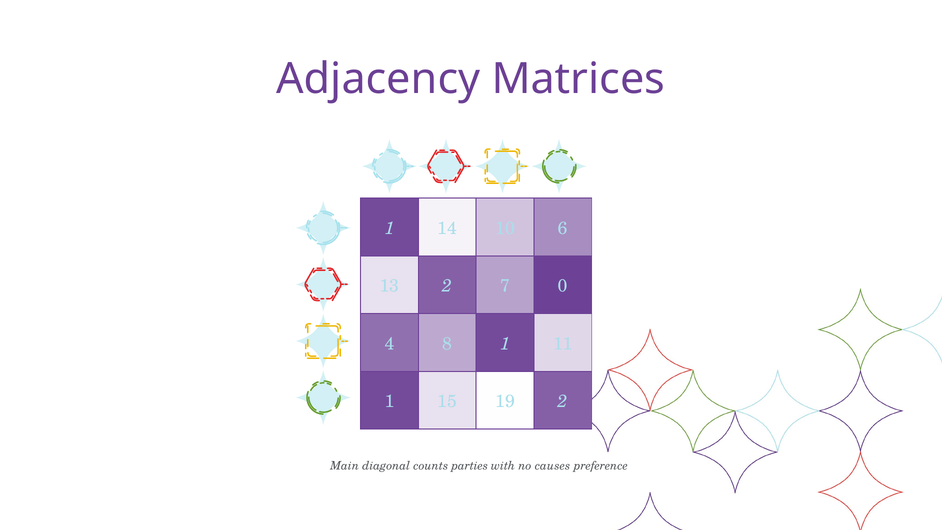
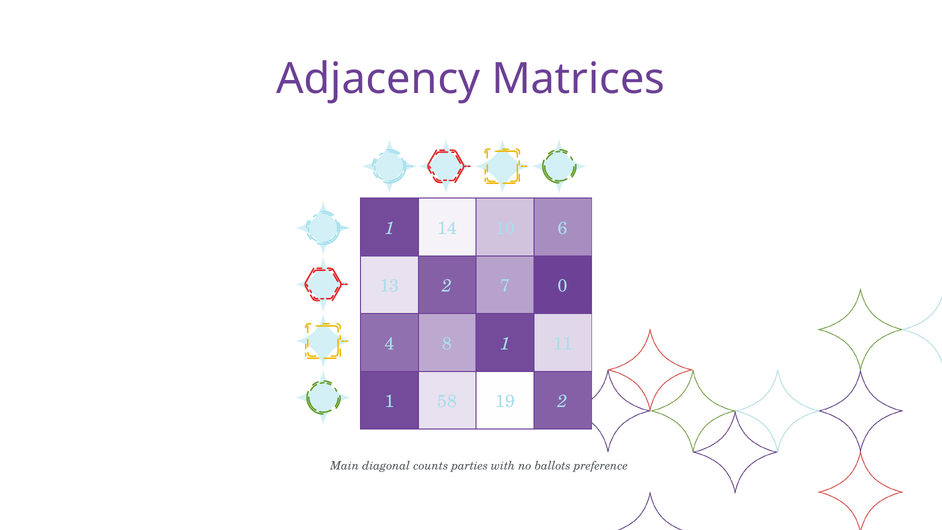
15: 15 -> 58 (447, 401)
causes: causes -> ballots (553, 466)
